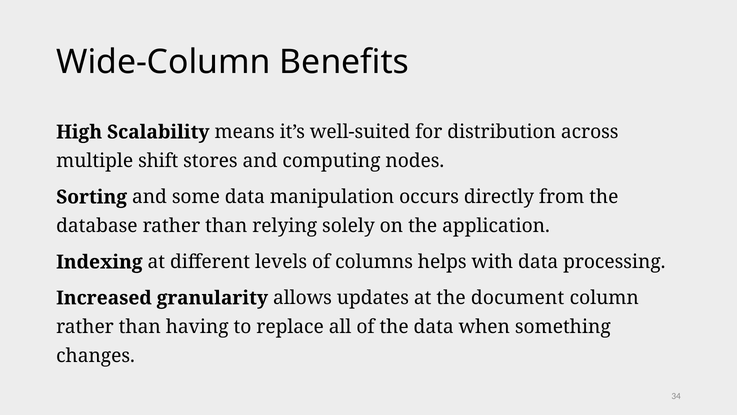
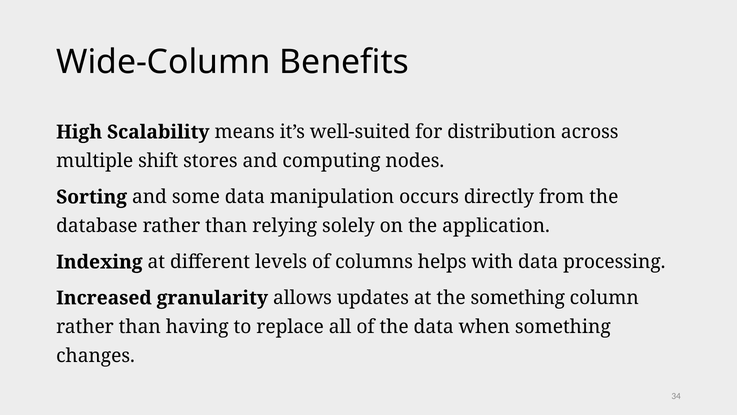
the document: document -> something (518, 298)
